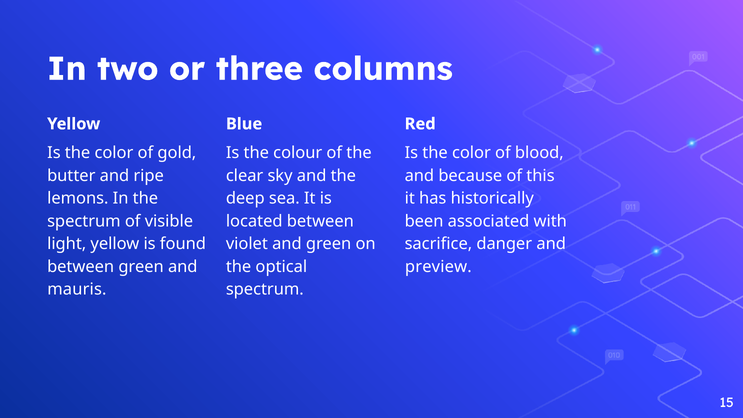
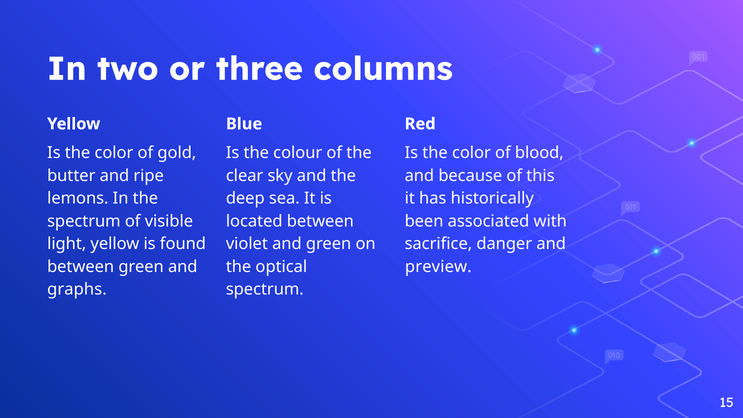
mauris: mauris -> graphs (77, 289)
